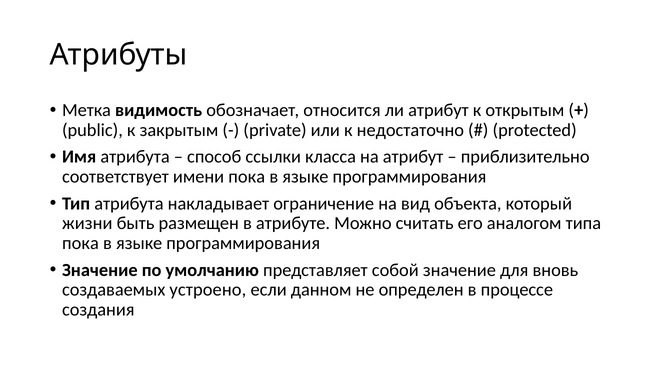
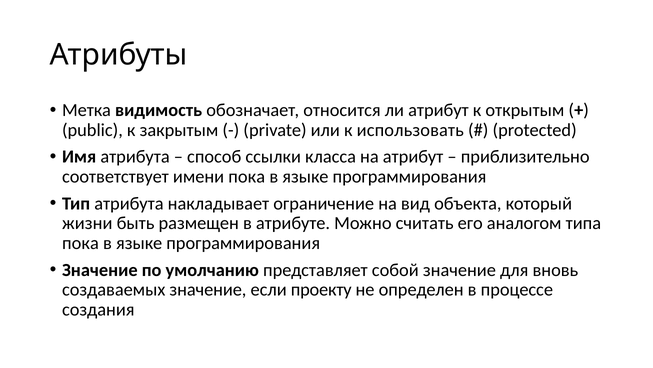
недостаточно: недостаточно -> использовать (410, 130)
создаваемых устроено: устроено -> значение (208, 289)
данном: данном -> проекту (321, 289)
